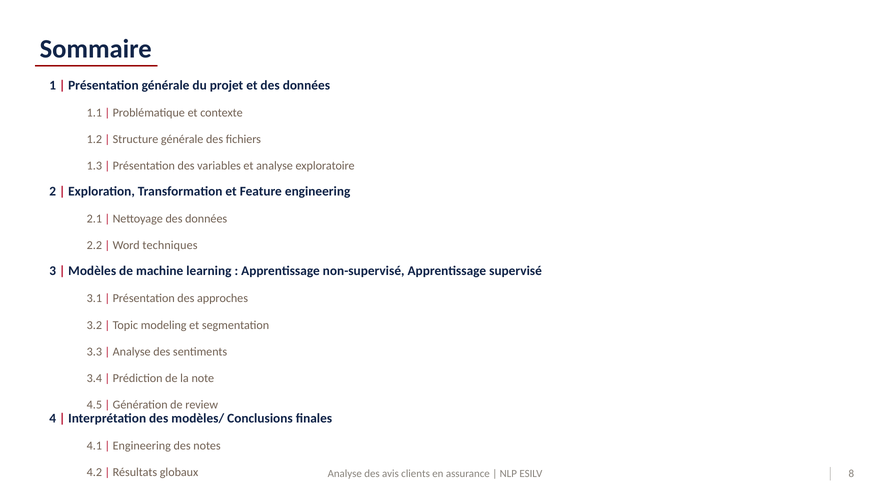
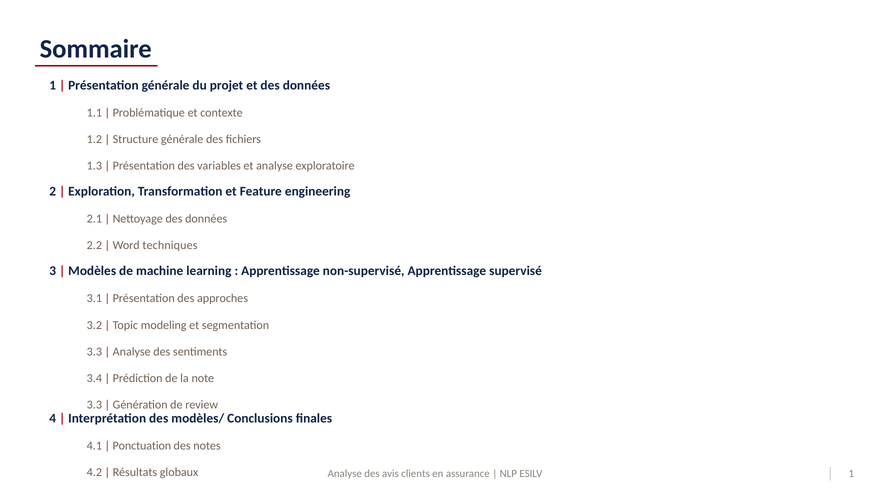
4.5: 4.5 -> 3.3 (94, 405)
Engineering: Engineering -> Ponctuation (142, 446)
8: 8 -> 1 (851, 474)
